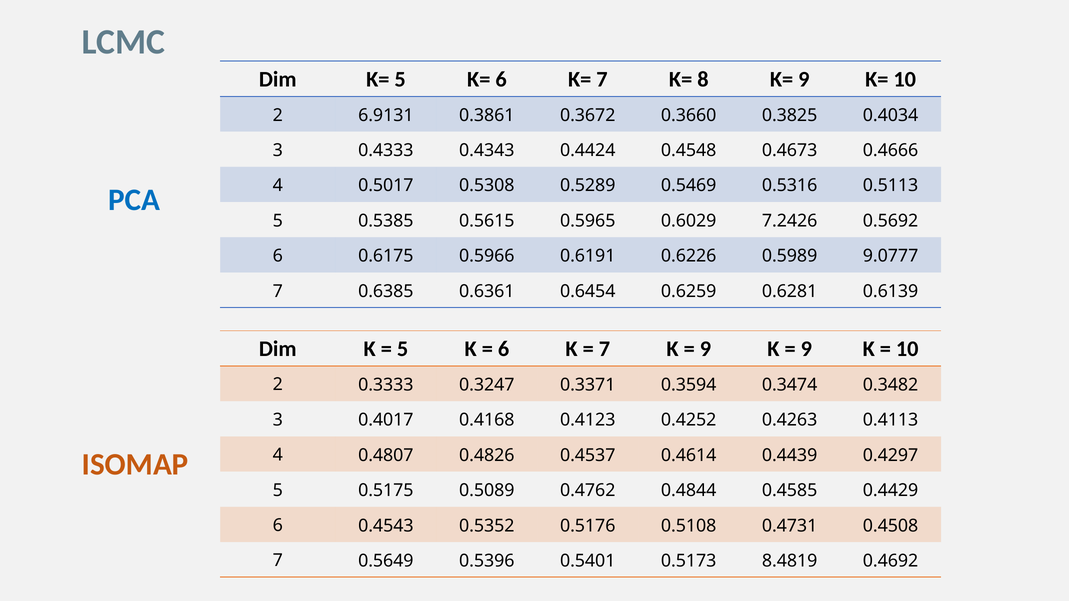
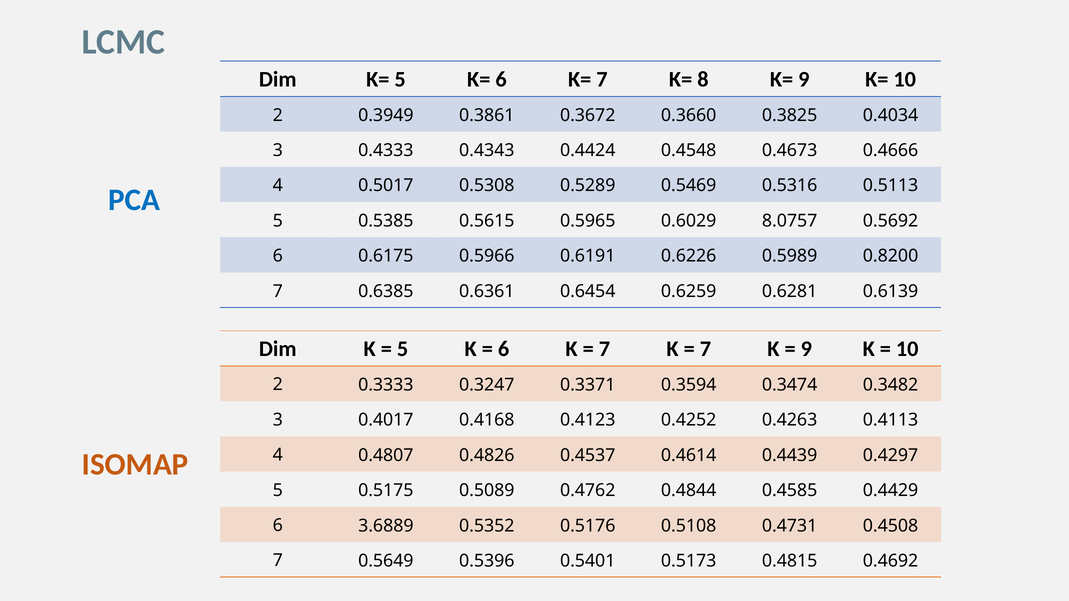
6.9131: 6.9131 -> 0.3949 (386, 115)
7.2426: 7.2426 -> 8.0757 (790, 221)
9.0777: 9.0777 -> 0.8200 (891, 256)
9: 9 -> 7 (705, 349)
0.4543: 0.4543 -> 3.6889 (386, 526)
8.4819: 8.4819 -> 0.4815 (790, 561)
